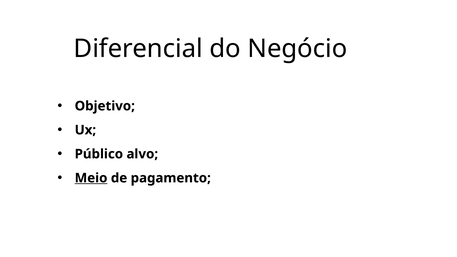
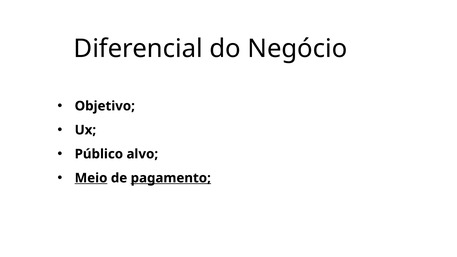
pagamento underline: none -> present (171, 178)
